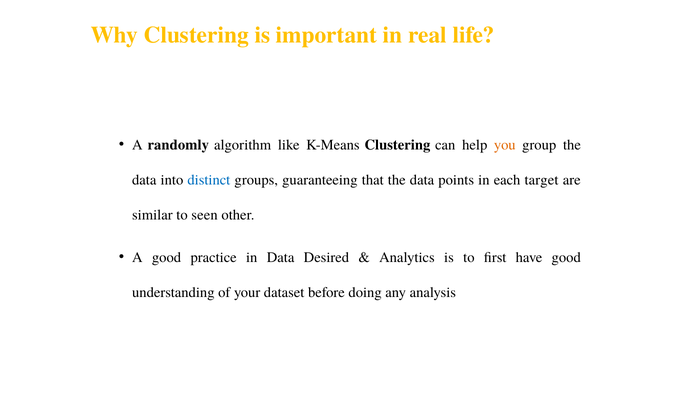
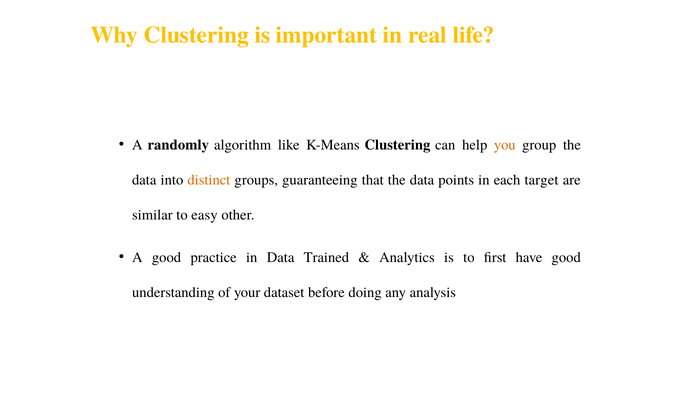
distinct colour: blue -> orange (209, 180)
seen: seen -> easy (204, 215)
Desired: Desired -> Trained (326, 257)
